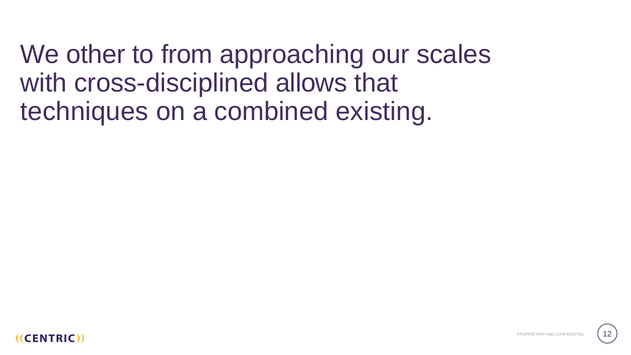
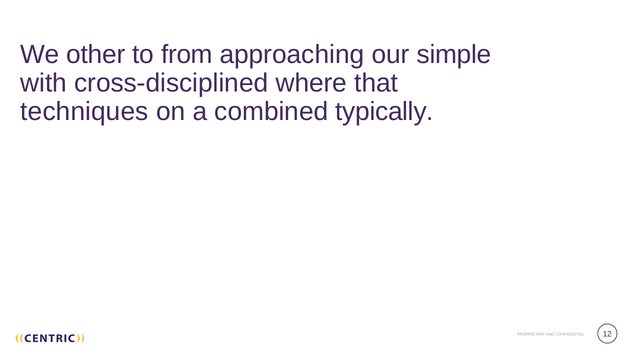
scales: scales -> simple (454, 55)
allows: allows -> where (311, 83)
existing: existing -> typically (385, 112)
